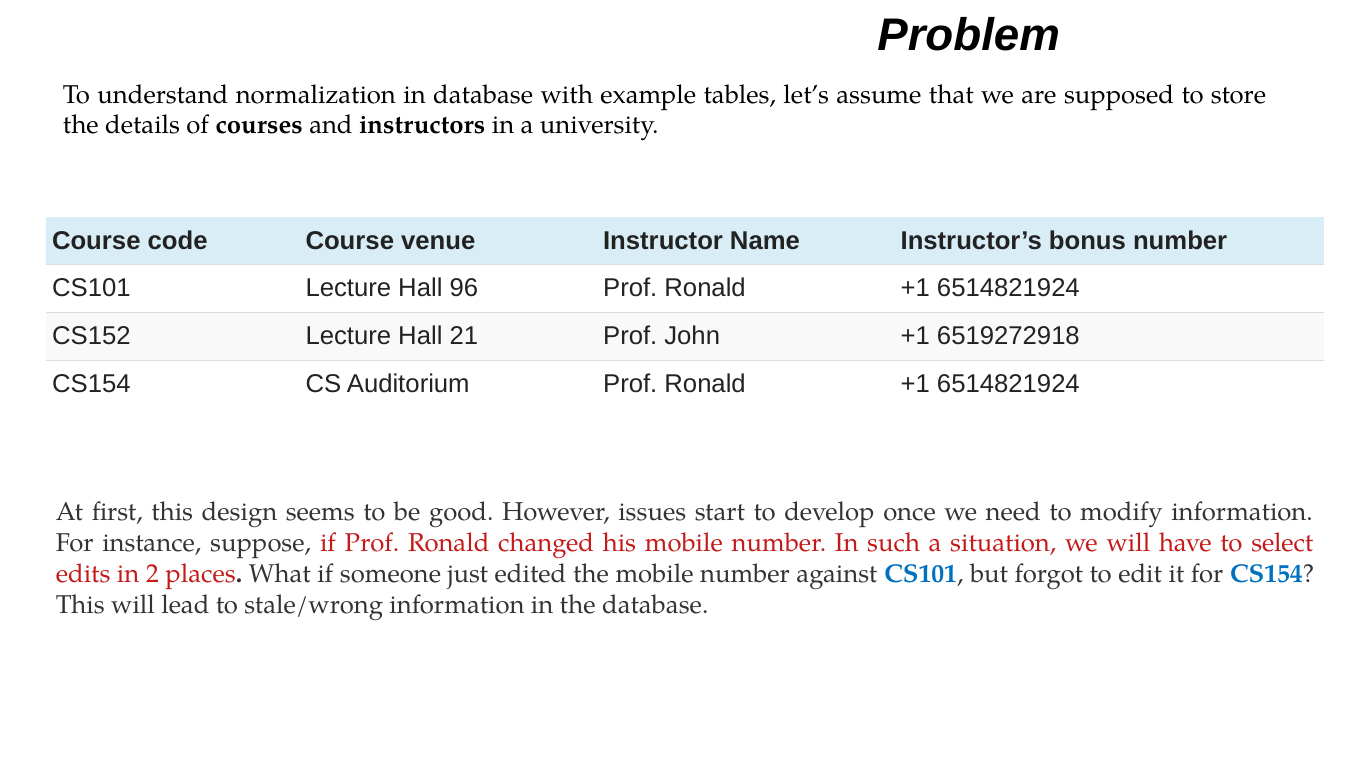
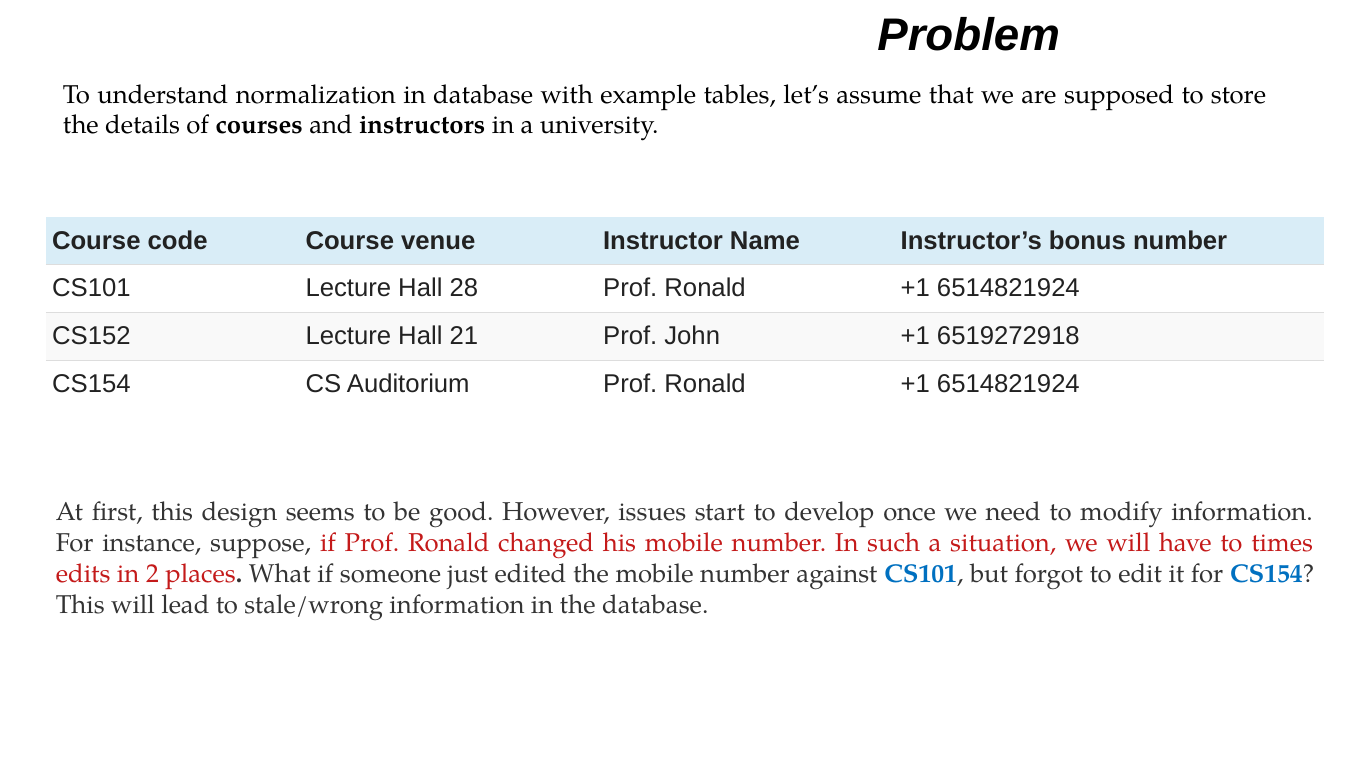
96: 96 -> 28 (464, 288)
select: select -> times (1282, 543)
